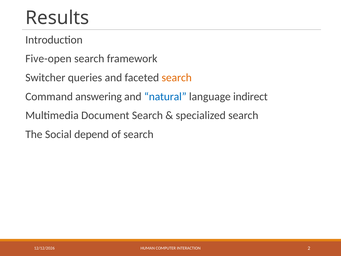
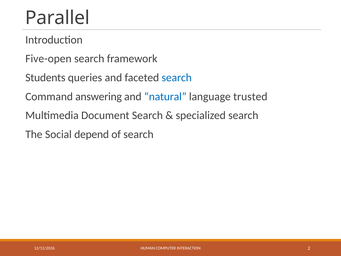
Results: Results -> Parallel (57, 18)
Switcher: Switcher -> Students (45, 78)
search colour: orange -> blue (177, 78)
indirect: indirect -> trusted (250, 96)
